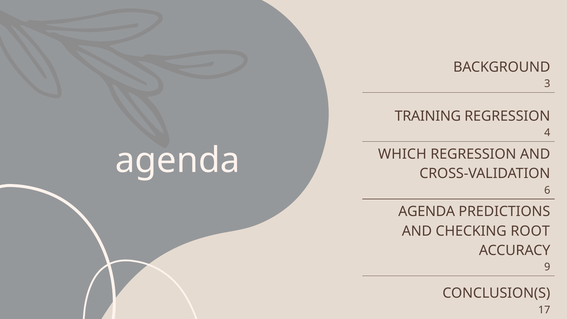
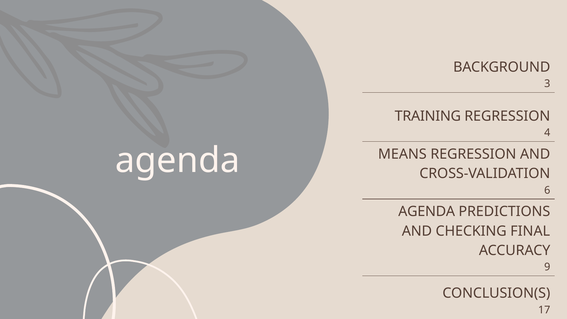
WHICH: WHICH -> MEANS (402, 154)
ROOT: ROOT -> FINAL (530, 231)
